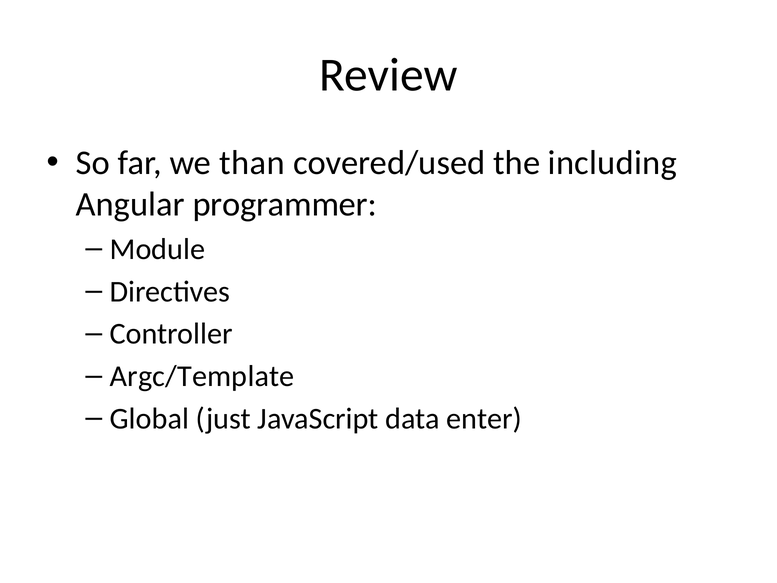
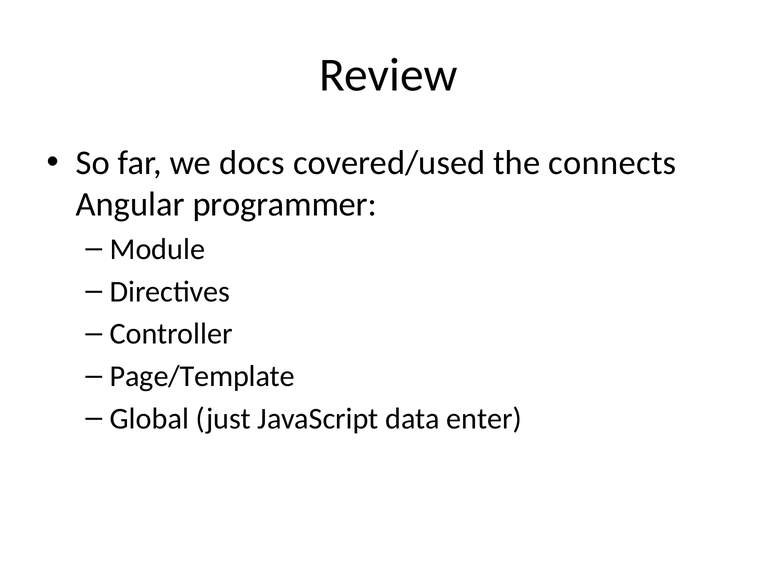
than: than -> docs (252, 163)
including: including -> connects (612, 163)
Argc/Template: Argc/Template -> Page/Template (202, 376)
